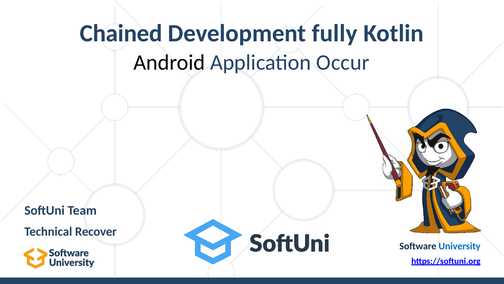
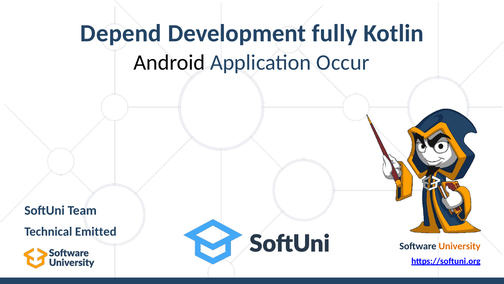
Chained: Chained -> Depend (121, 33)
Recover: Recover -> Emitted (96, 231)
University colour: blue -> orange (460, 246)
